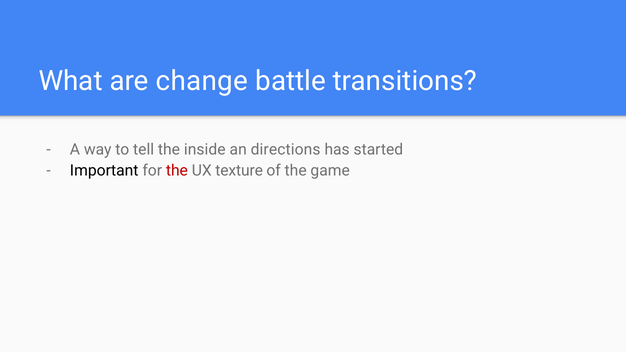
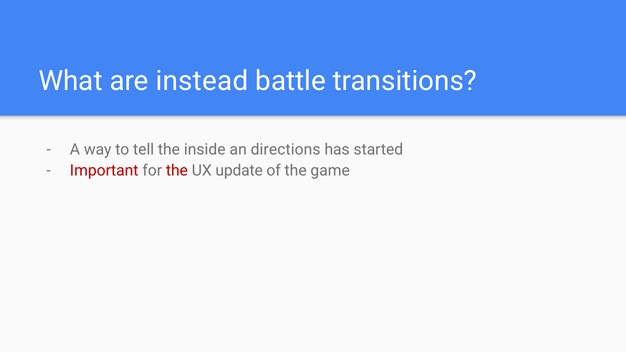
change: change -> instead (202, 81)
Important colour: black -> red (104, 171)
texture: texture -> update (239, 171)
